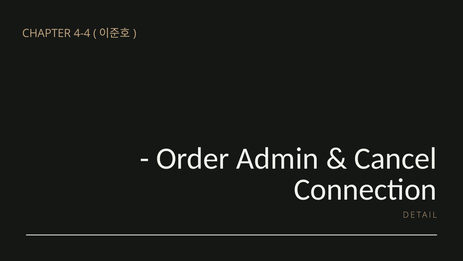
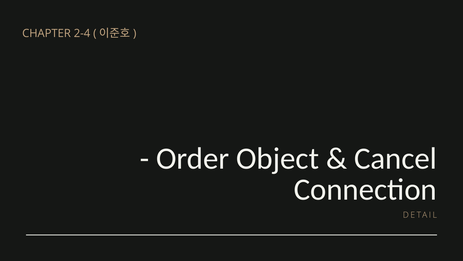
4-4: 4-4 -> 2-4 (82, 33)
Admin: Admin -> Object (278, 158)
